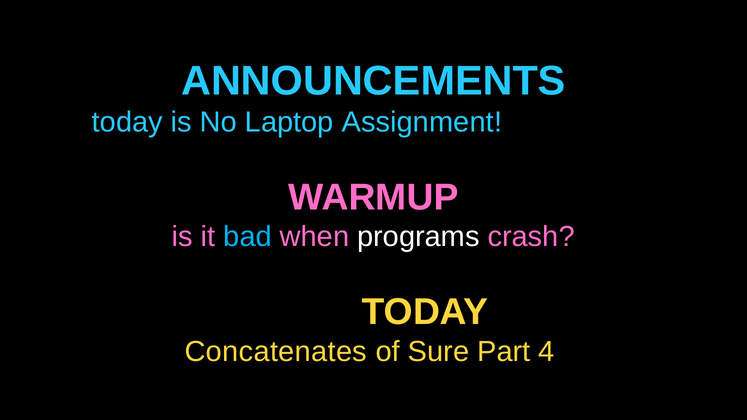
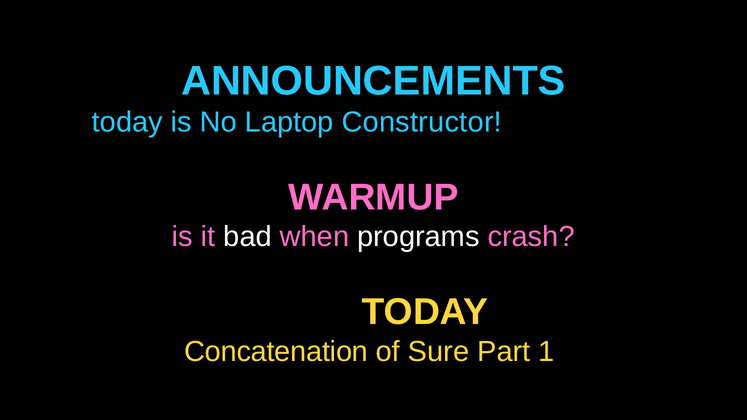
Assignment: Assignment -> Constructor (422, 122)
bad colour: light blue -> white (248, 237)
Concatenates: Concatenates -> Concatenation (276, 352)
4: 4 -> 1 (546, 352)
